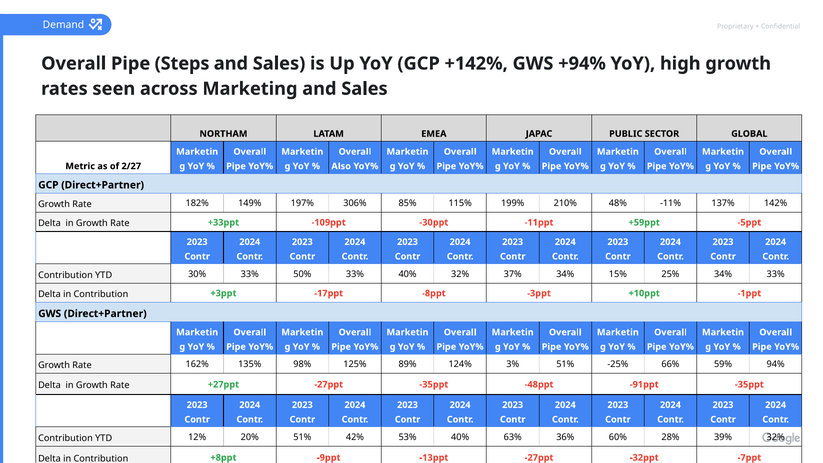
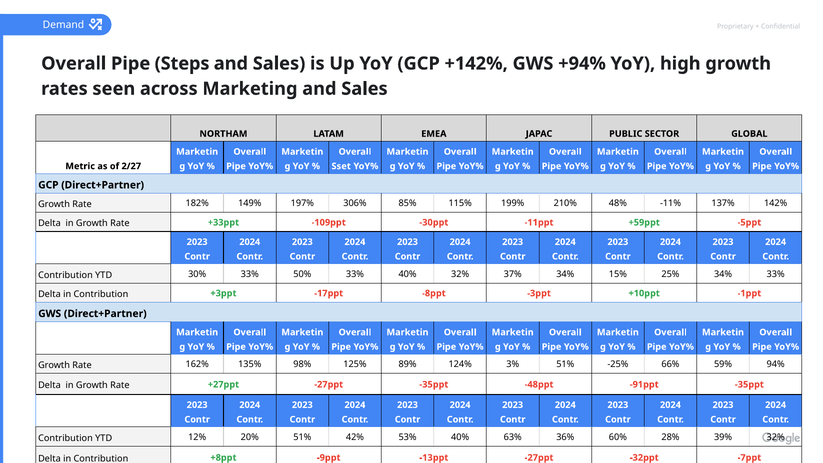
Also: Also -> Sset (341, 166)
